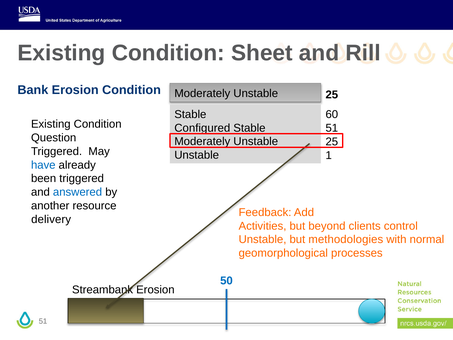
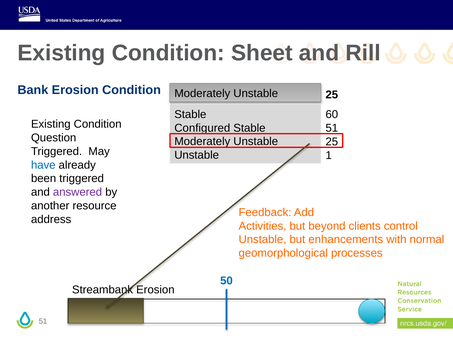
answered colour: blue -> purple (78, 192)
delivery: delivery -> address (51, 219)
methodologies: methodologies -> enhancements (346, 239)
